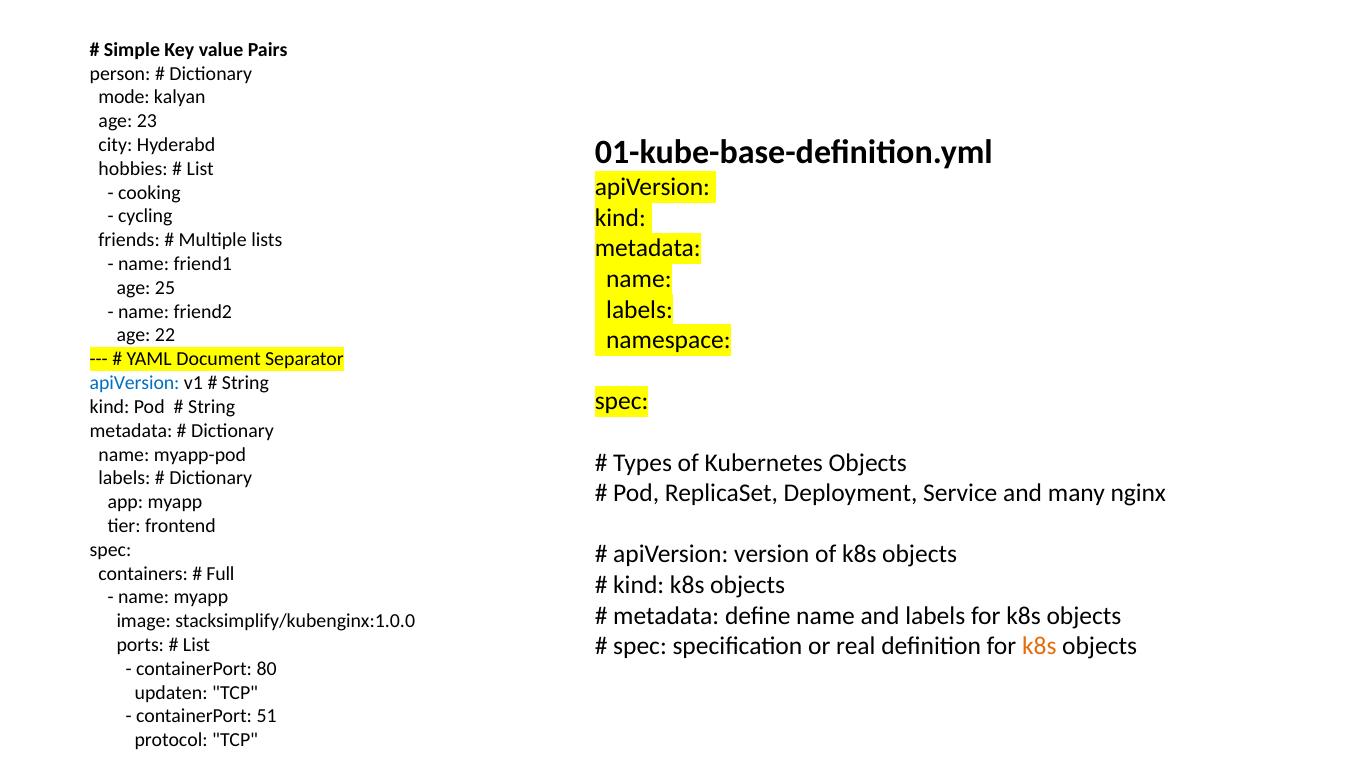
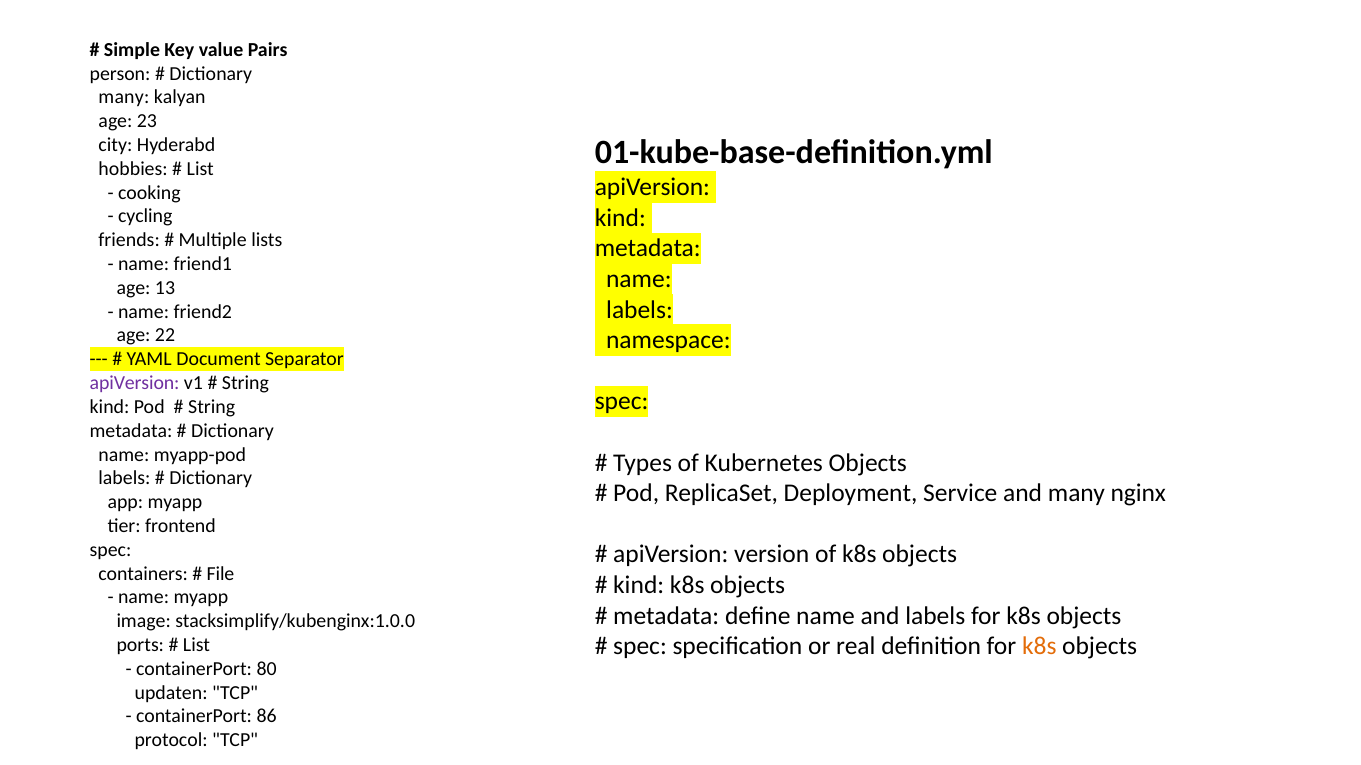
mode: mode -> many (124, 97)
25: 25 -> 13 (165, 288)
apiVersion colour: blue -> purple (135, 383)
Full: Full -> File (220, 574)
51: 51 -> 86 (267, 717)
